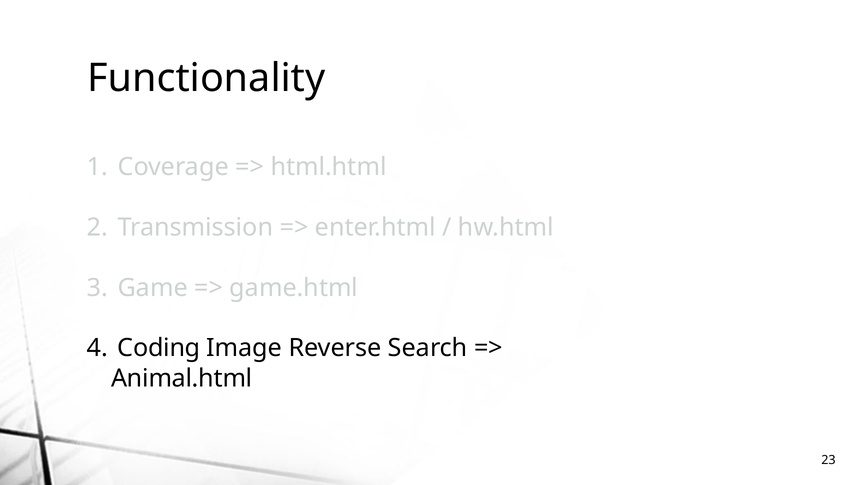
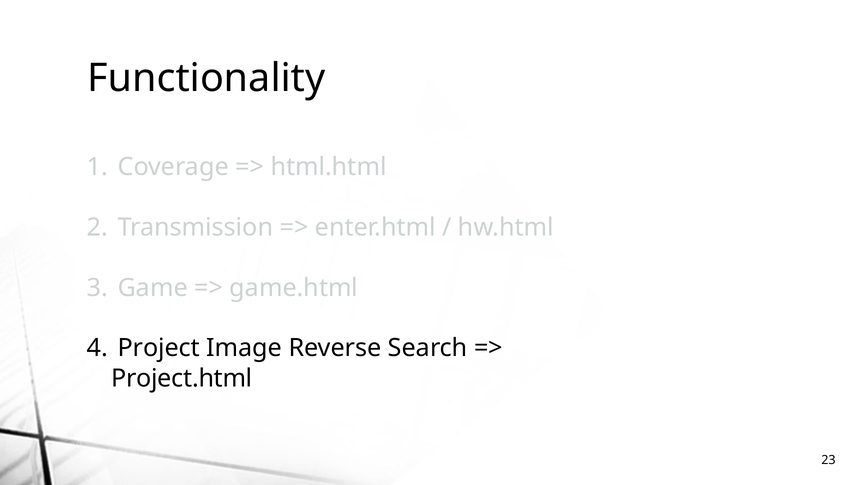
Coding: Coding -> Project (159, 349)
Animal.html: Animal.html -> Project.html (182, 379)
